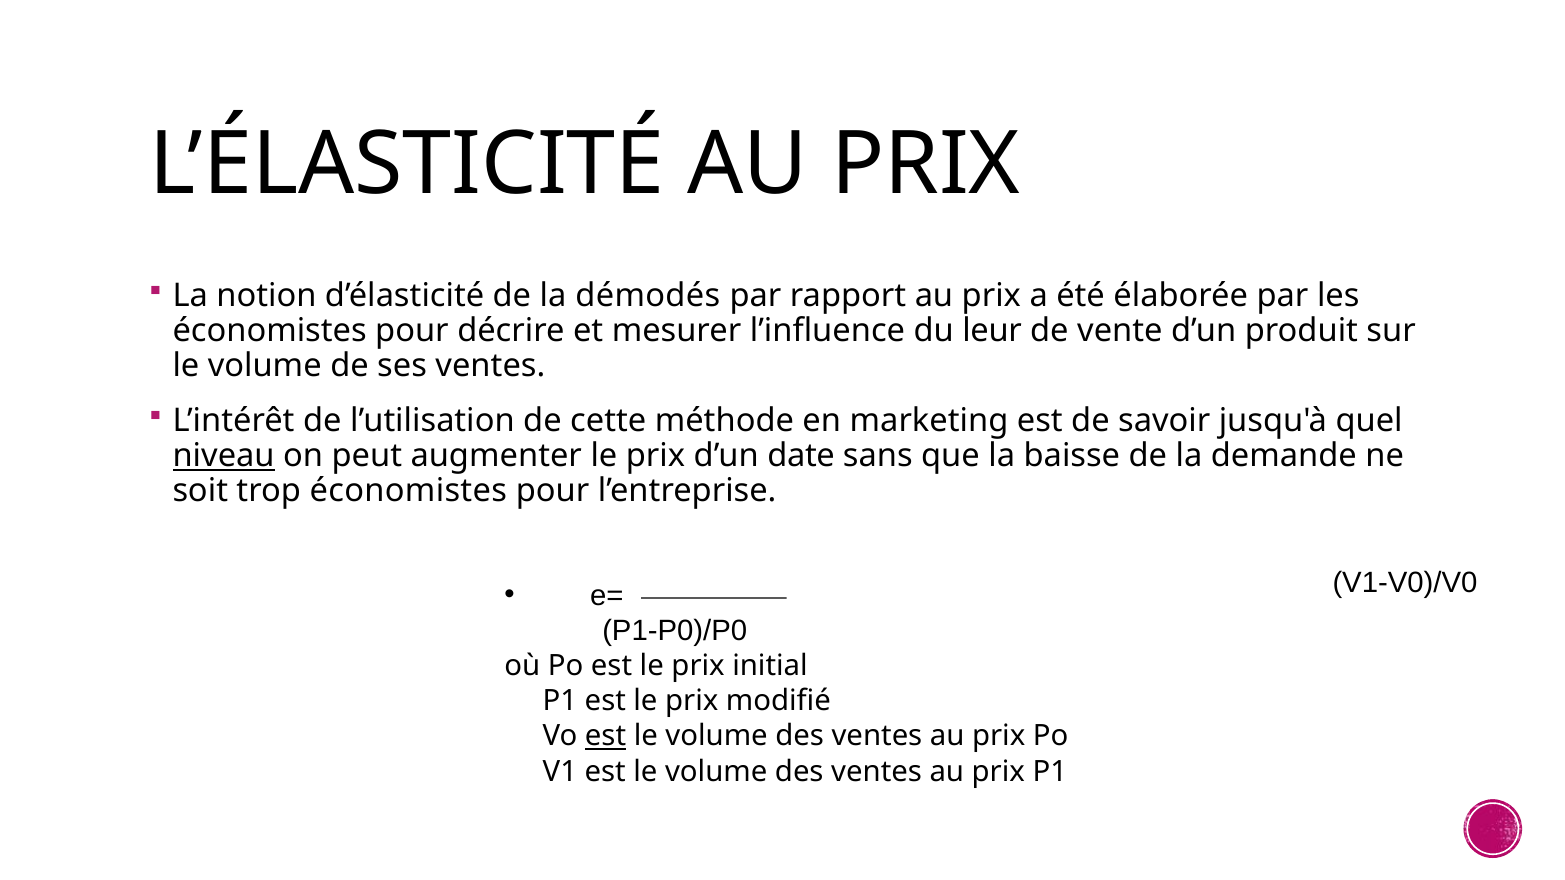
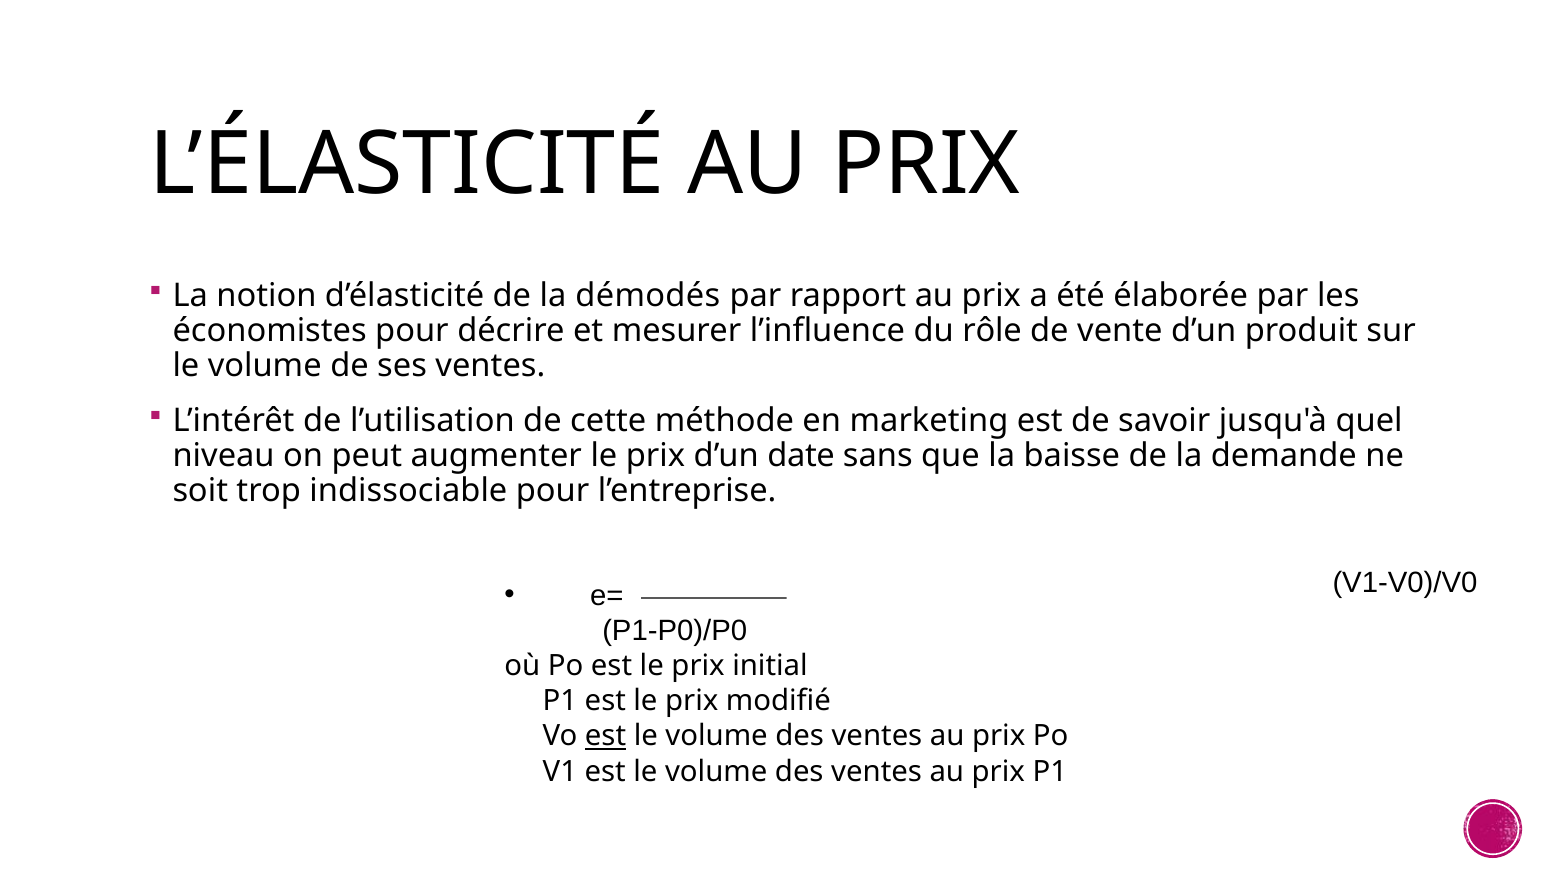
leur: leur -> rôle (992, 331)
niveau underline: present -> none (224, 456)
trop économistes: économistes -> indissociable (408, 491)
